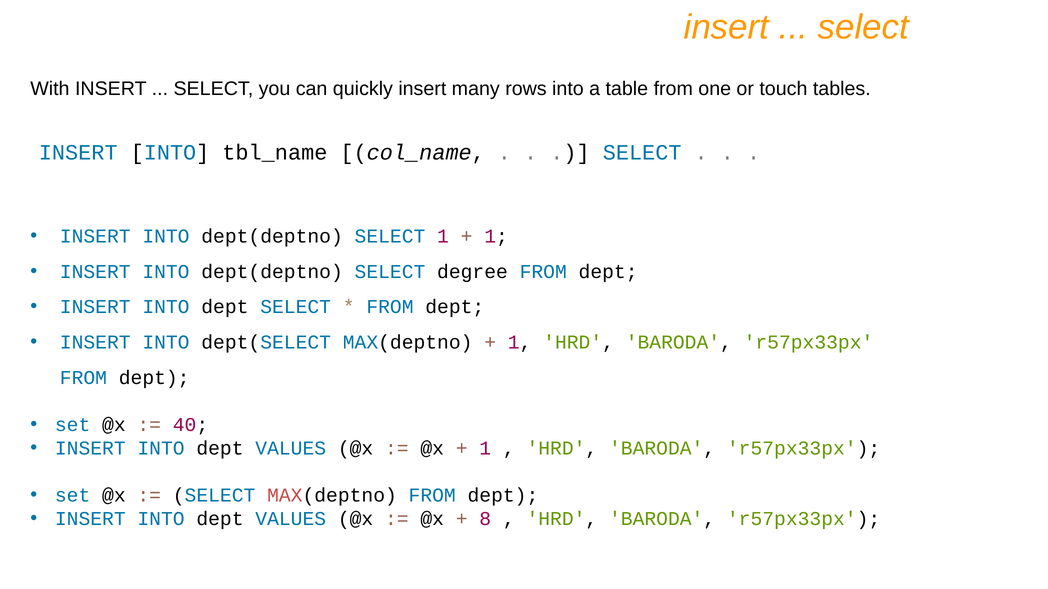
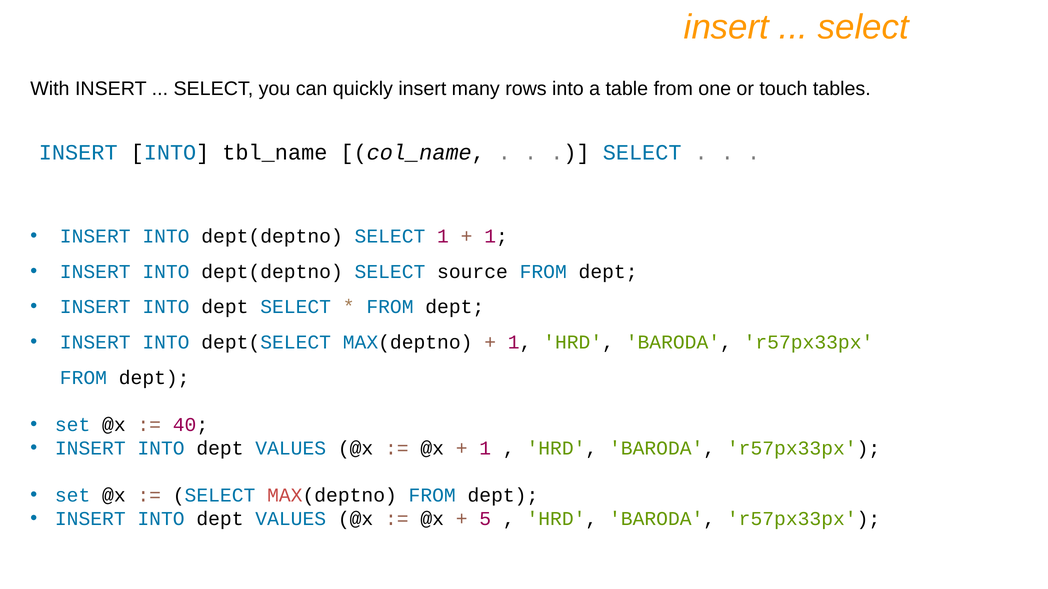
degree: degree -> source (472, 272)
8: 8 -> 5 (485, 519)
